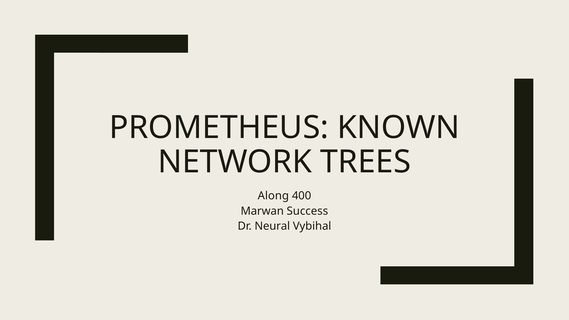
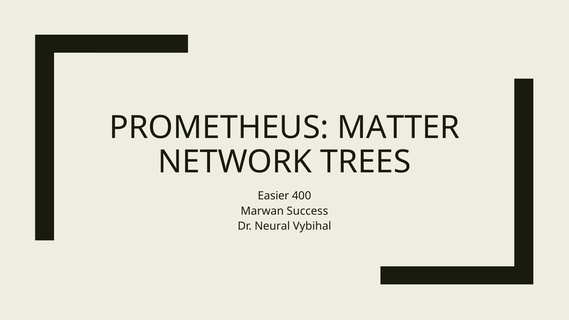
KNOWN: KNOWN -> MATTER (399, 128)
Along: Along -> Easier (273, 196)
